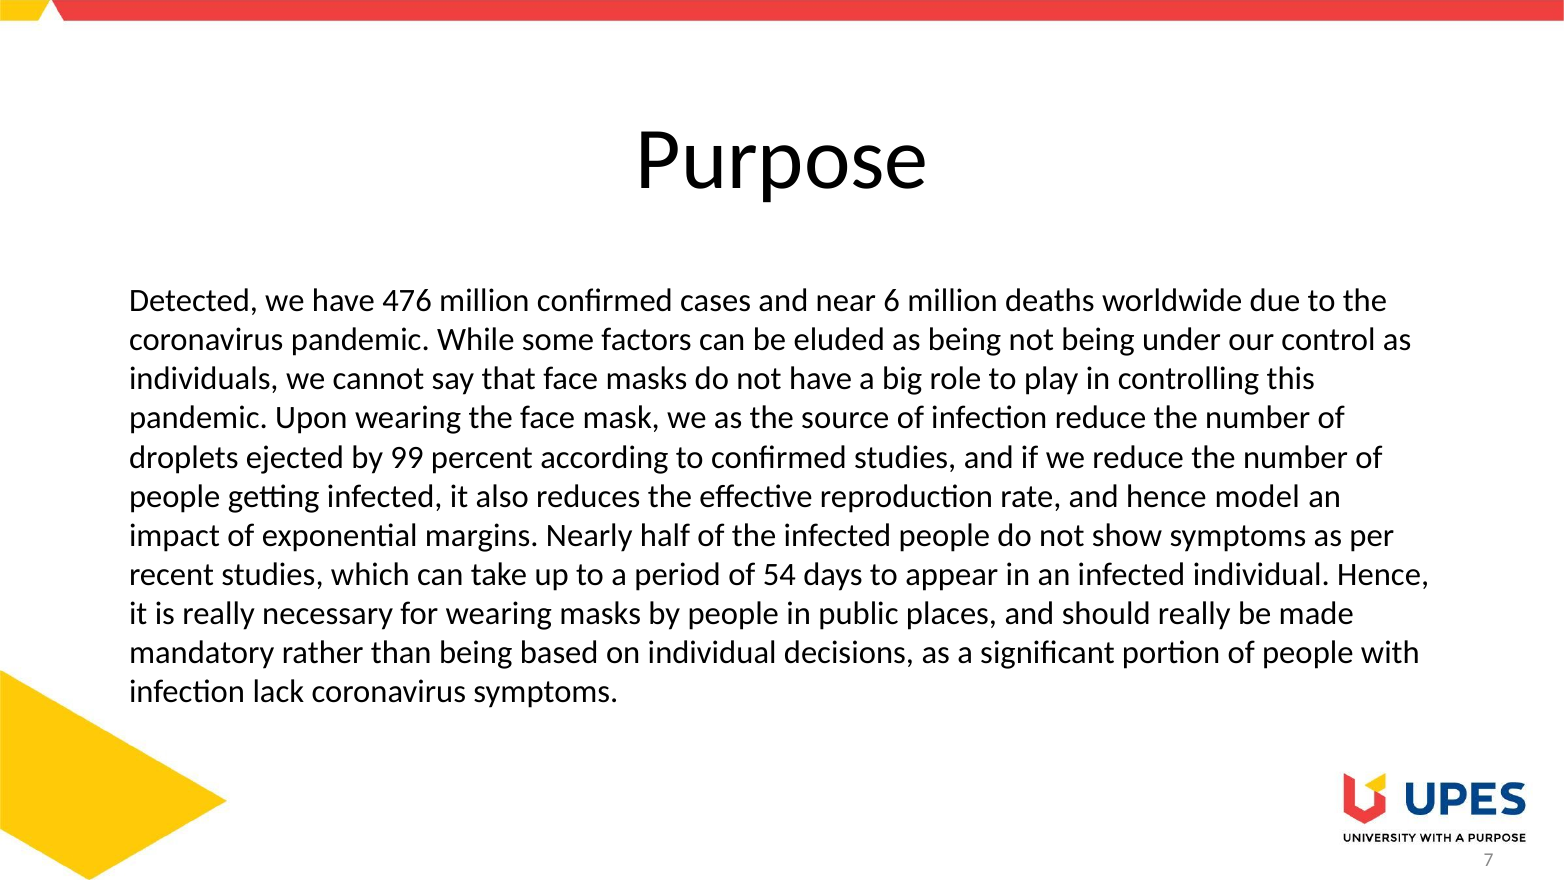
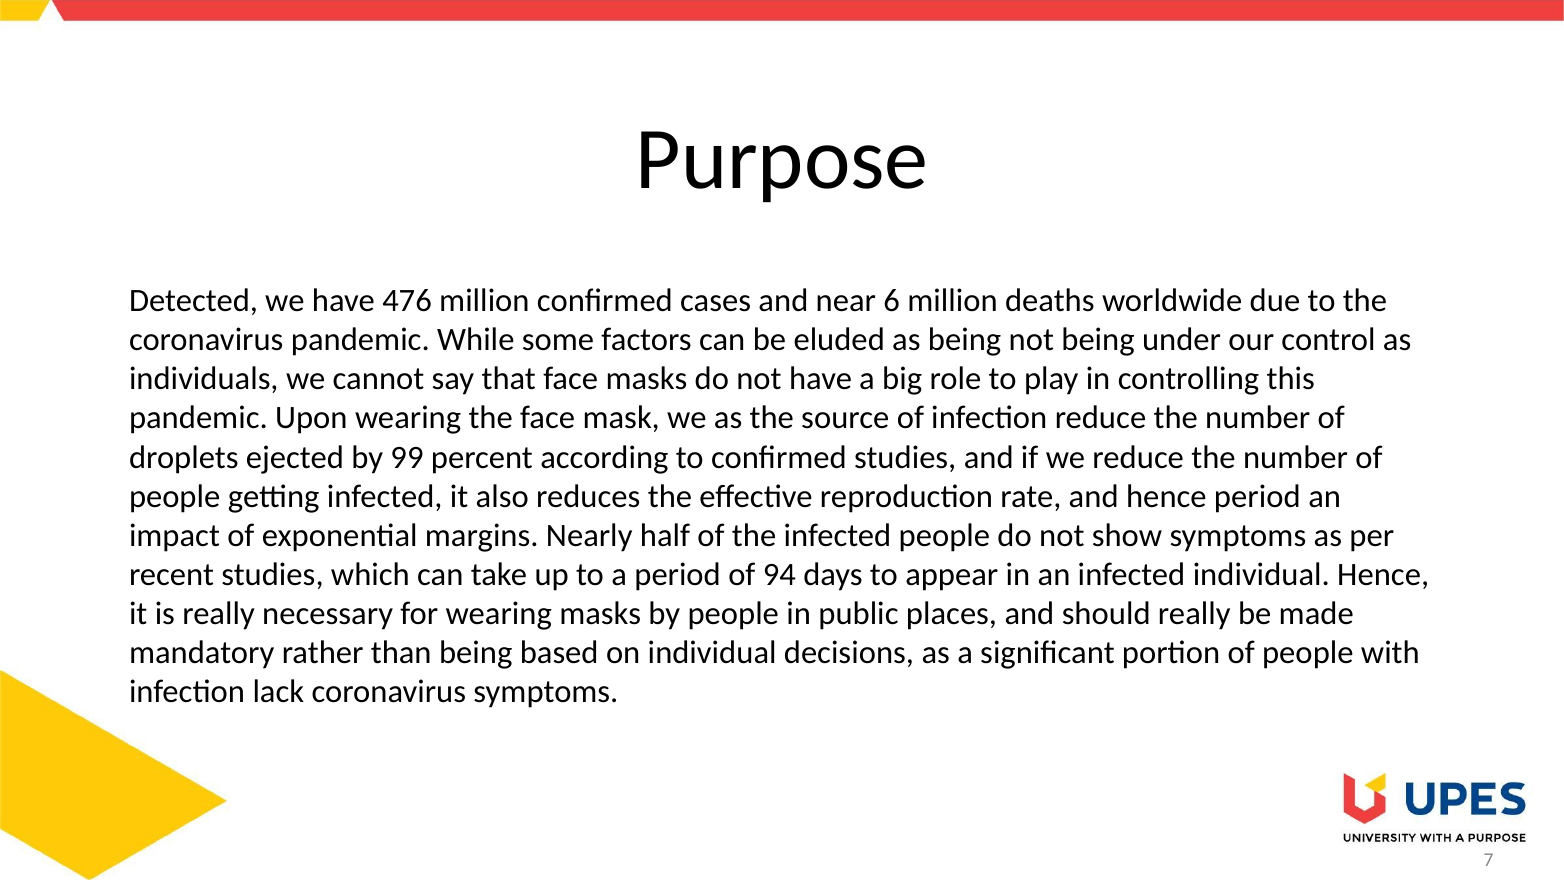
hence model: model -> period (1257, 496)
54: 54 -> 94 (779, 574)
